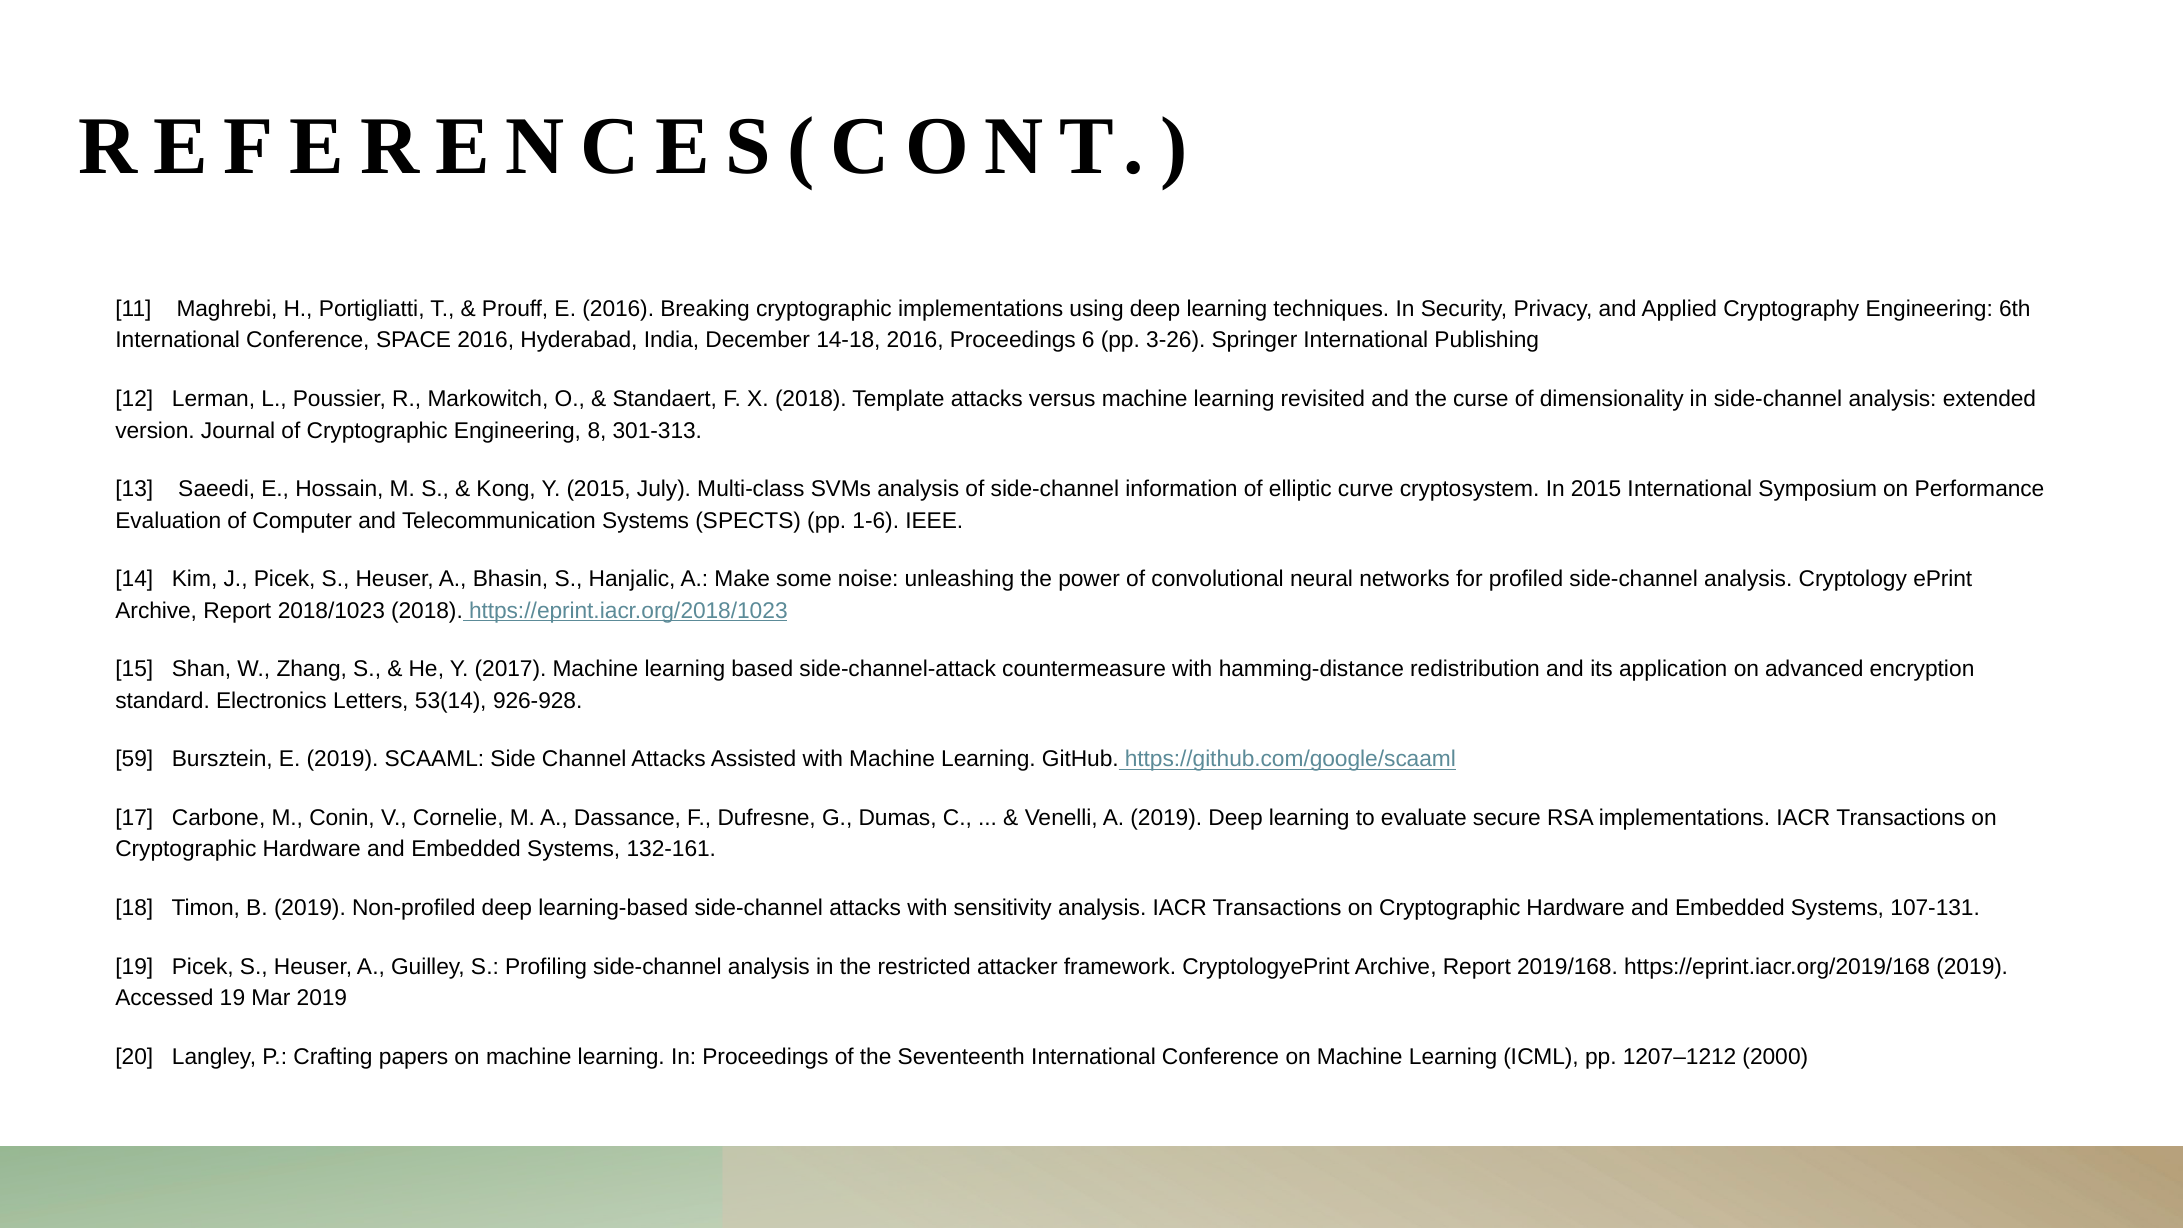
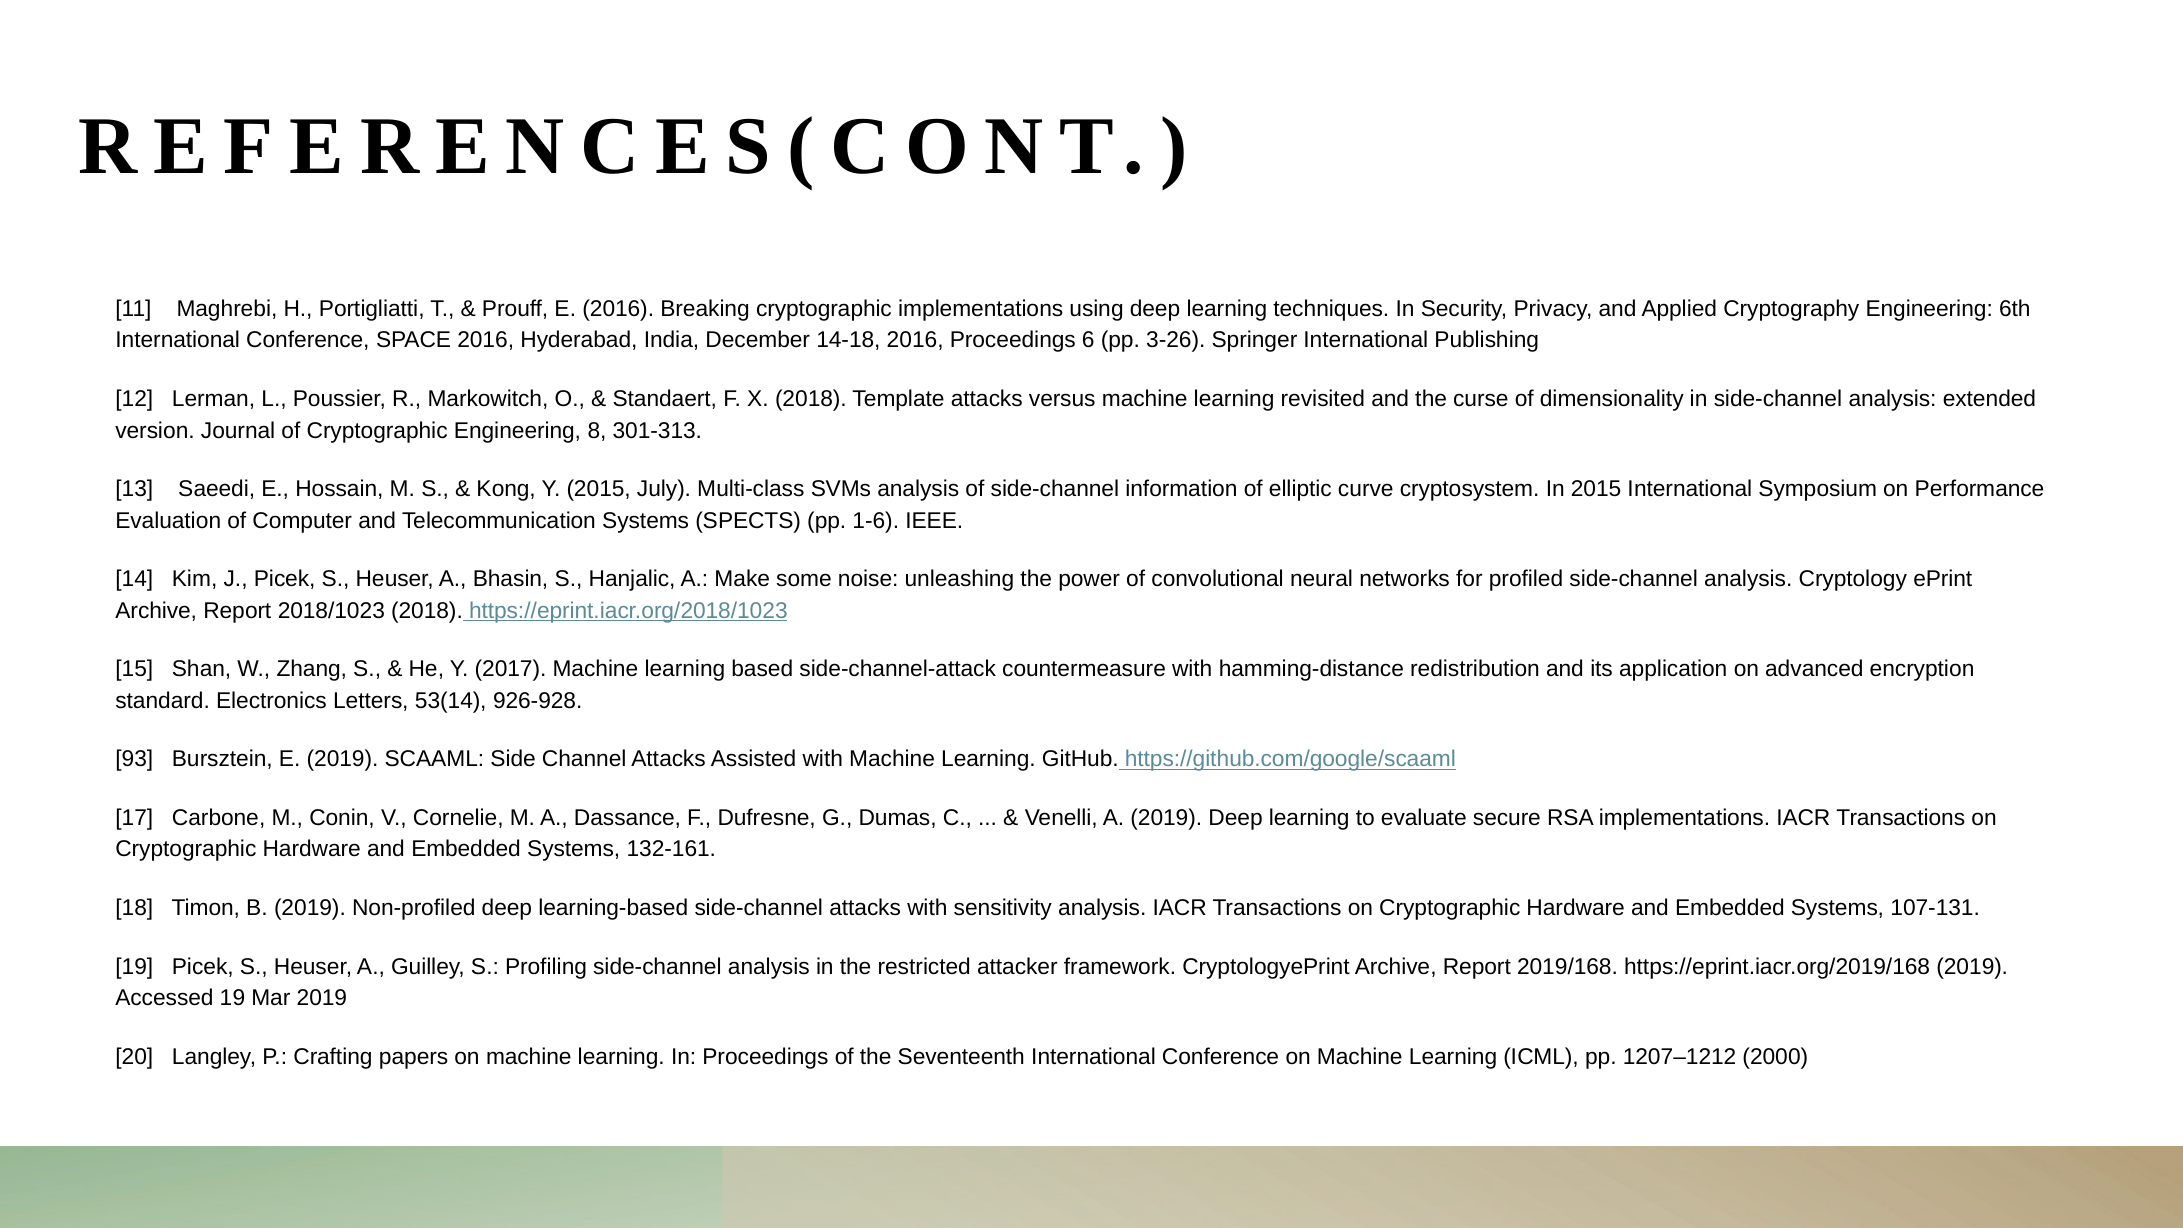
59: 59 -> 93 (134, 759)
